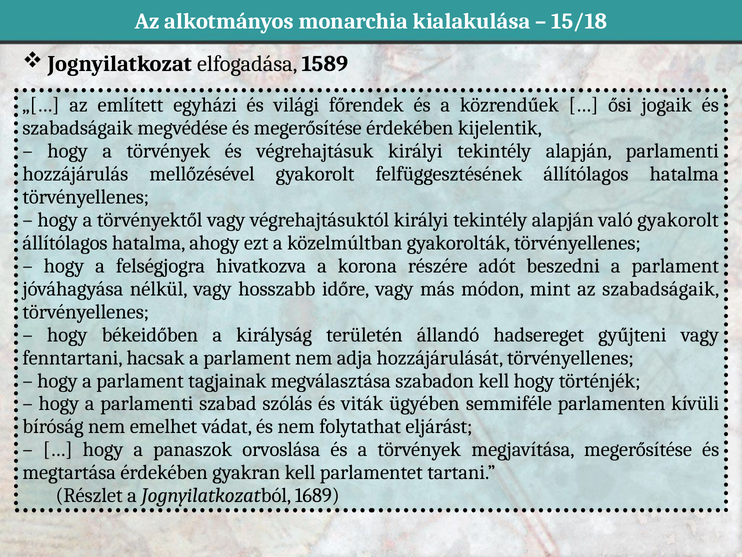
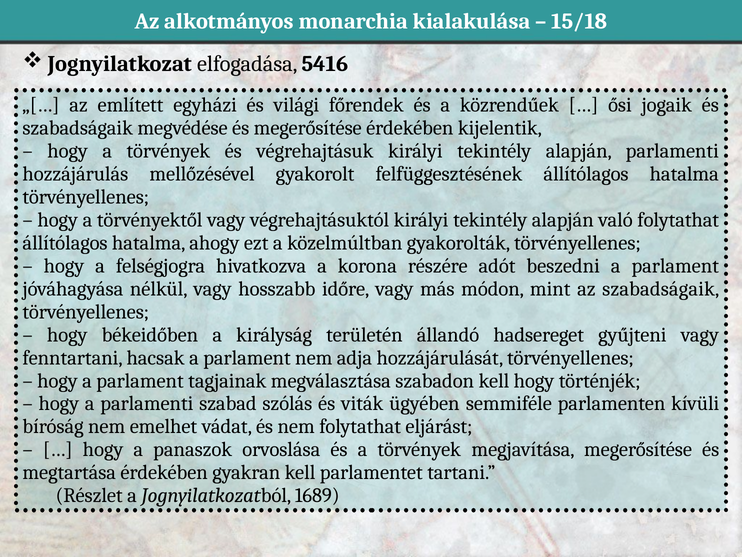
1589: 1589 -> 5416 (325, 64)
való gyakorolt: gyakorolt -> folytathat (678, 220)
